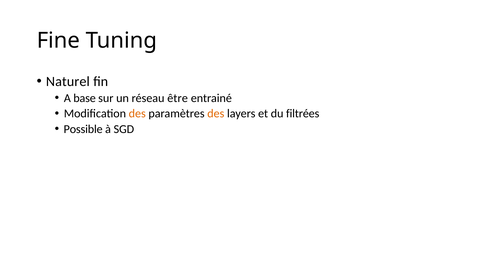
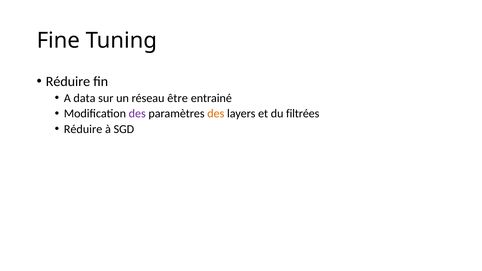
Naturel: Naturel -> Réduire (68, 81)
base: base -> data (84, 98)
des colour: orange -> purple (137, 114)
Possible: Possible -> Réduire (83, 129)
